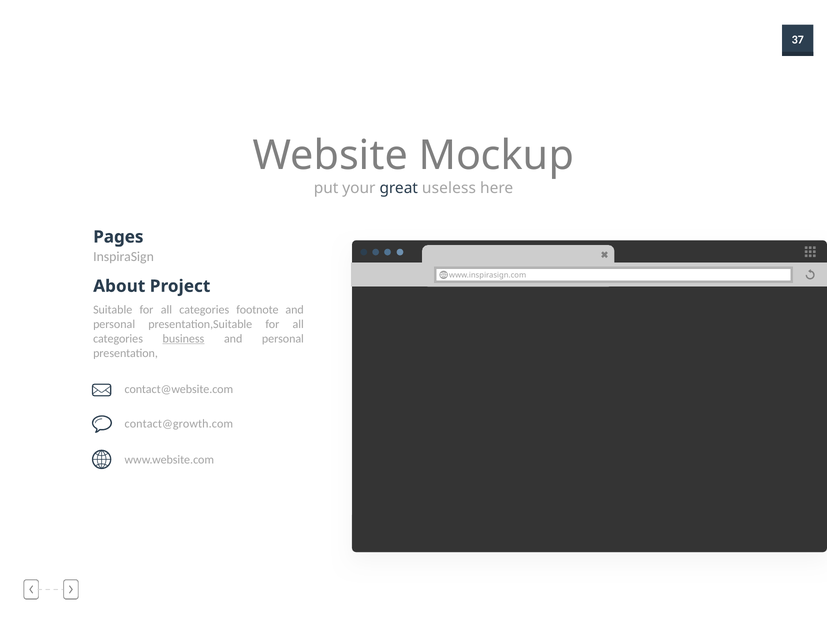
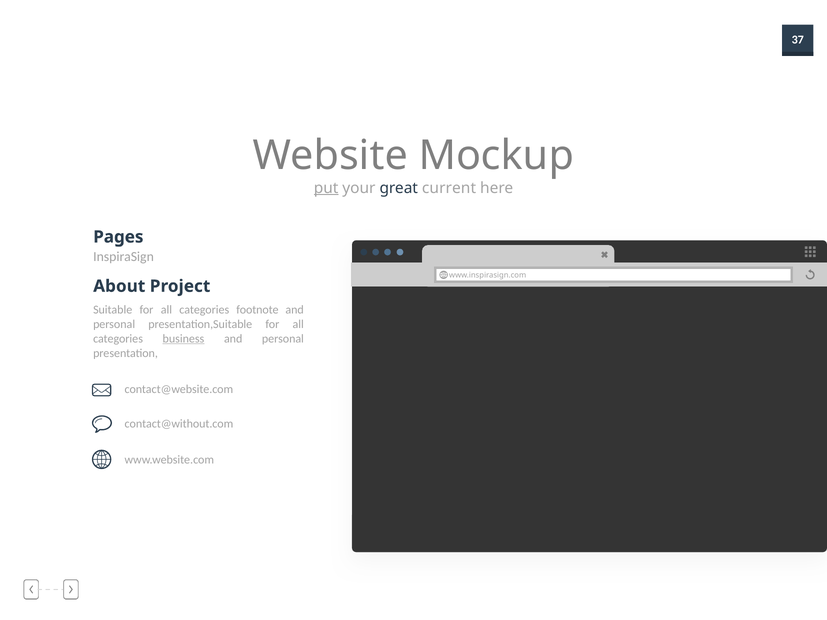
put underline: none -> present (326, 188)
useless: useless -> current (449, 188)
contact@growth.com: contact@growth.com -> contact@without.com (179, 424)
